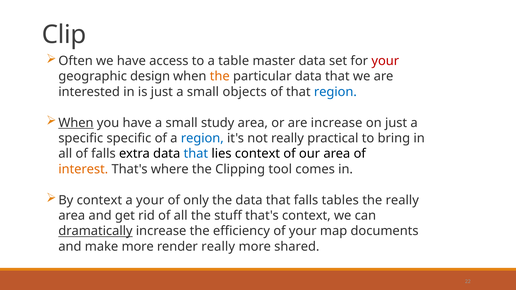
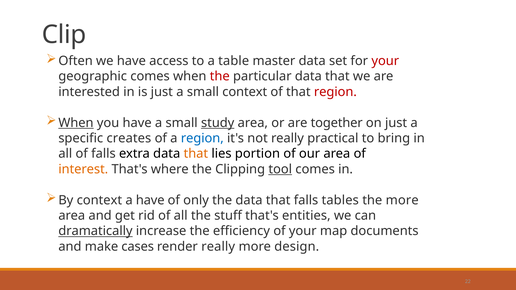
geographic design: design -> comes (150, 76)
the colour: orange -> red (220, 76)
small objects: objects -> context (245, 92)
region colour: blue -> red (335, 92)
study underline: none -> present (218, 123)
are increase: increase -> together (337, 123)
specific specific: specific -> creates (129, 138)
that colour: blue -> orange (196, 154)
lies context: context -> portion (257, 154)
tool underline: none -> present (280, 169)
a your: your -> have (150, 200)
the really: really -> more (402, 200)
that's context: context -> entities (306, 216)
make more: more -> cases (138, 247)
shared: shared -> design (297, 247)
